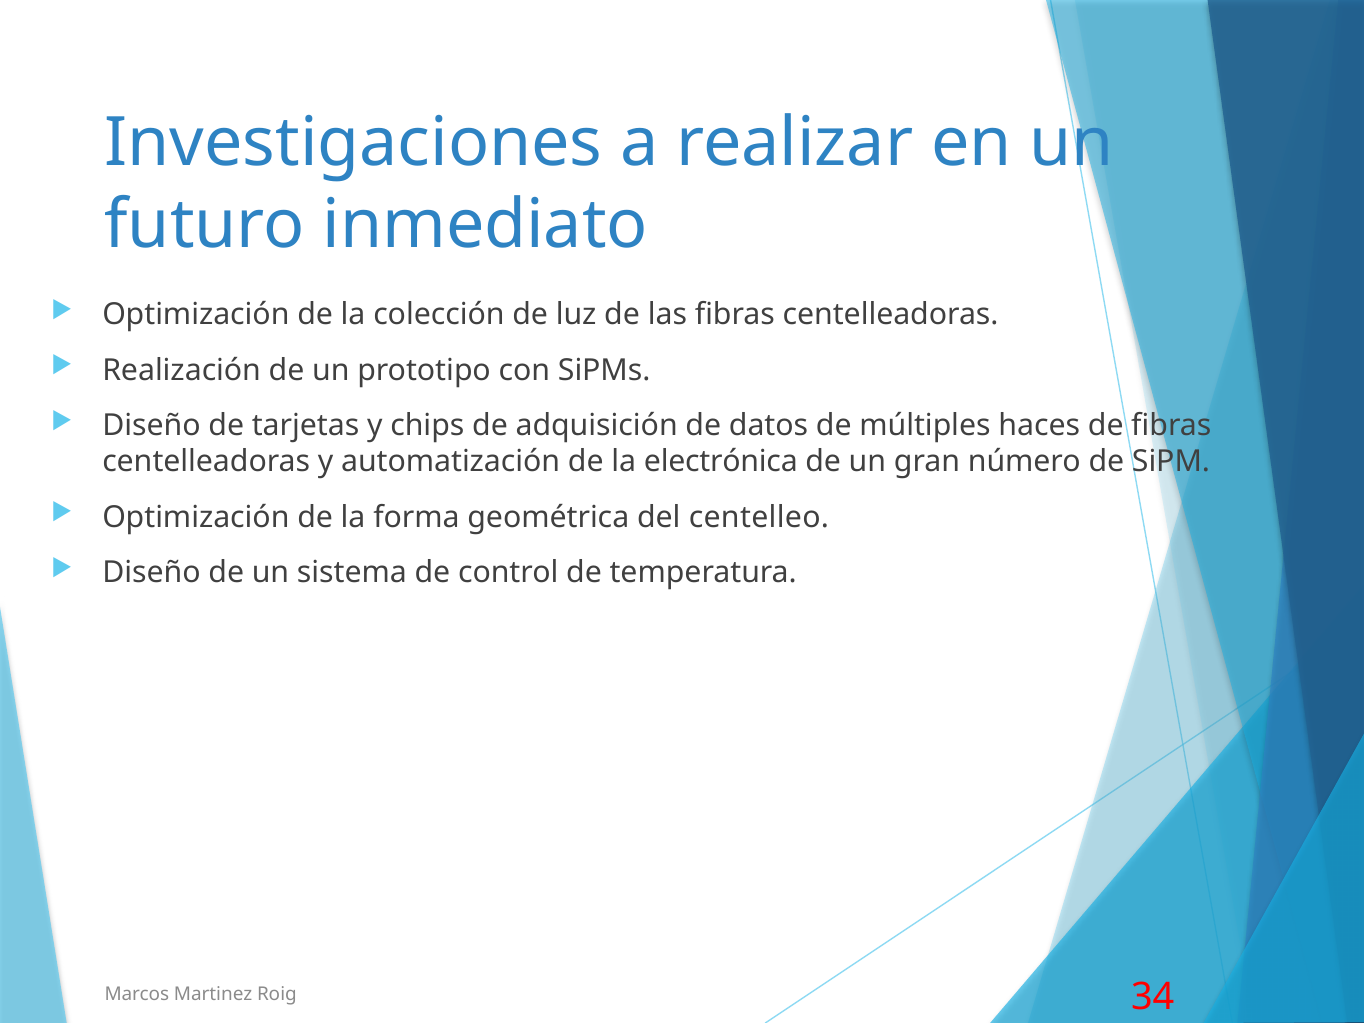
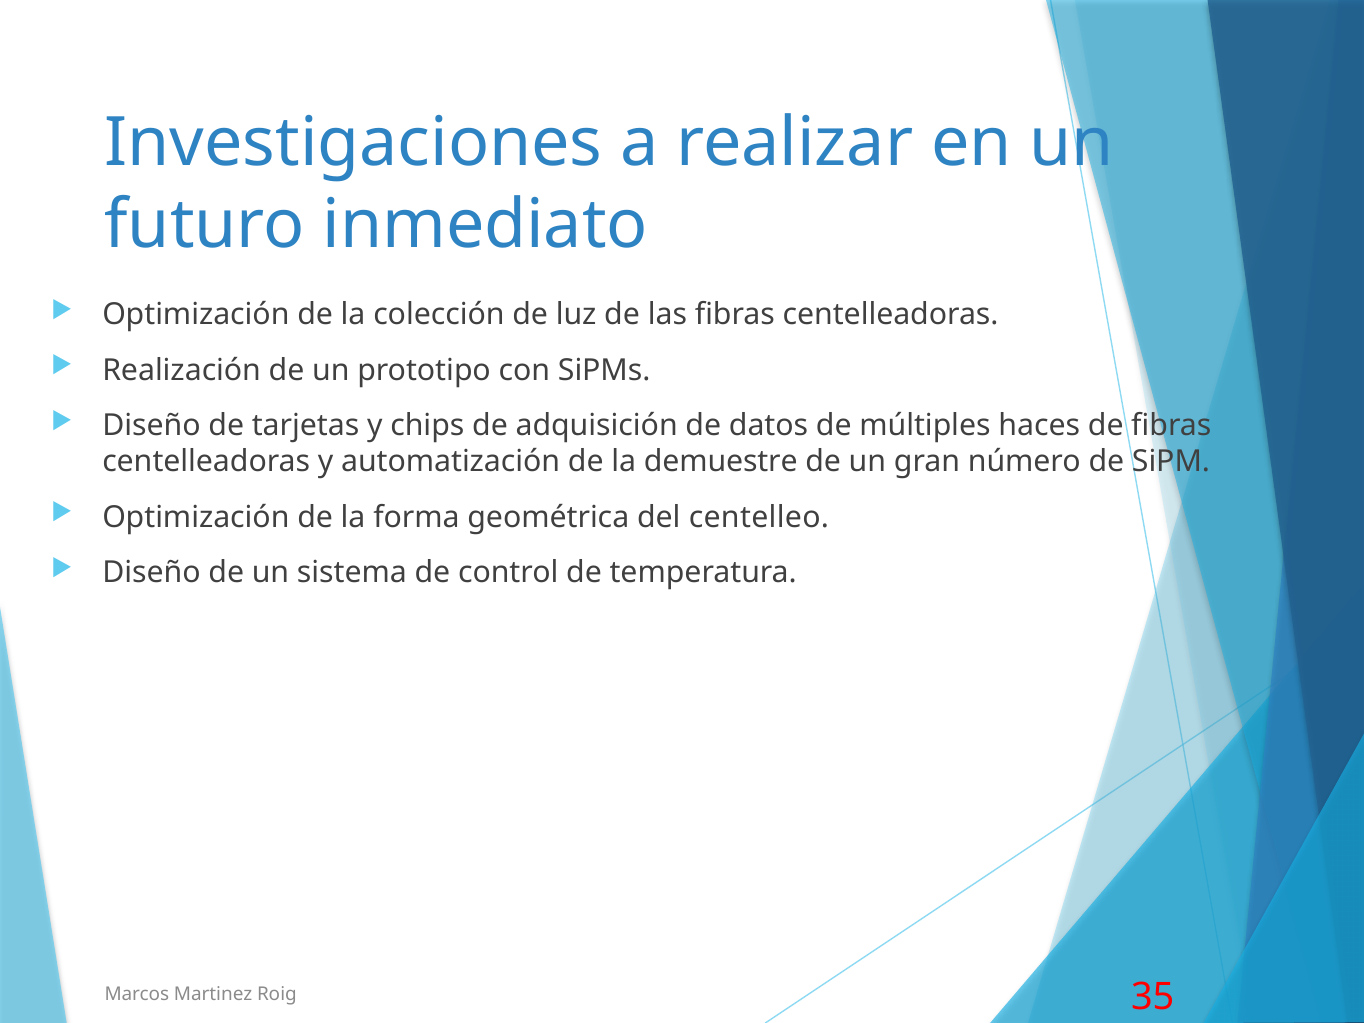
electrónica: electrónica -> demuestre (721, 462)
34: 34 -> 35 (1153, 997)
